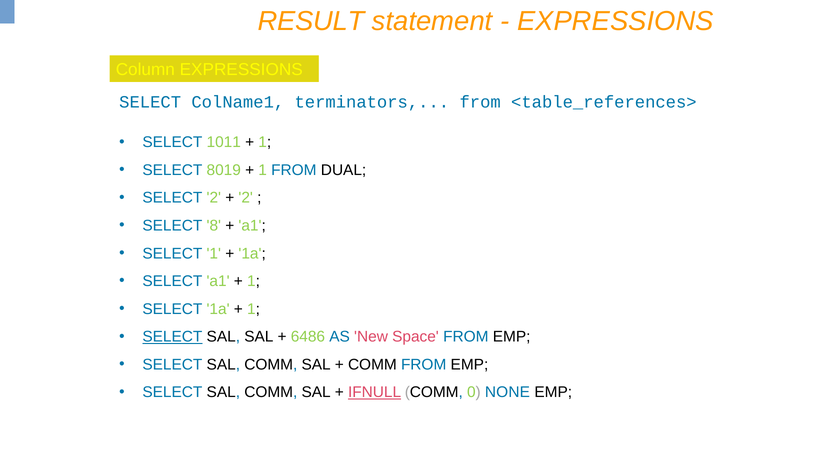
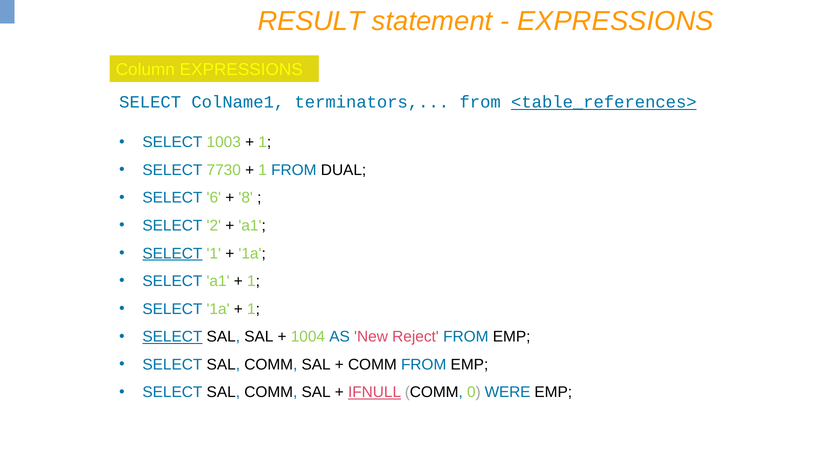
<table_references> underline: none -> present (604, 102)
1011: 1011 -> 1003 (224, 142)
8019: 8019 -> 7730 (224, 170)
SELECT 2: 2 -> 6 (214, 198)
2: 2 -> 8 (246, 198)
8: 8 -> 2 (214, 226)
SELECT underline: none -> present (172, 253)
6486: 6486 -> 1004 (308, 337)
Space: Space -> Reject (415, 337)
NONE: NONE -> WERE (508, 392)
